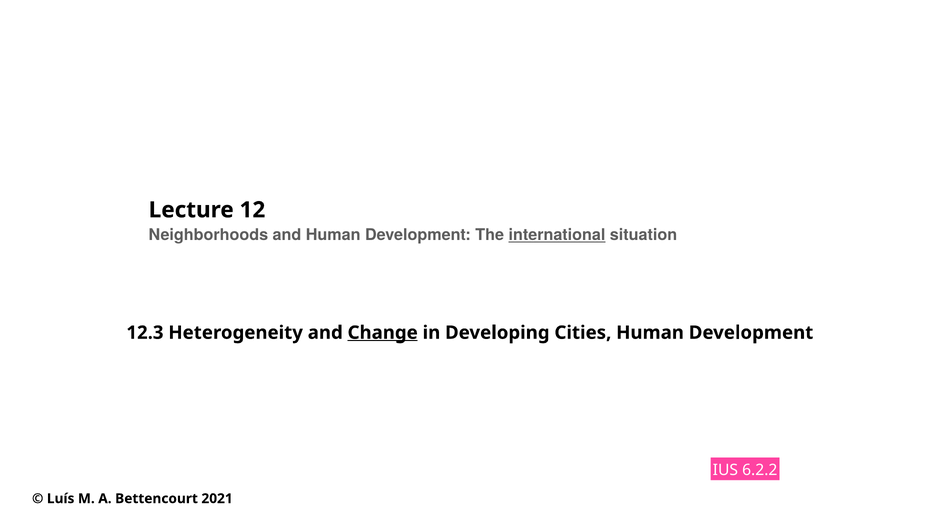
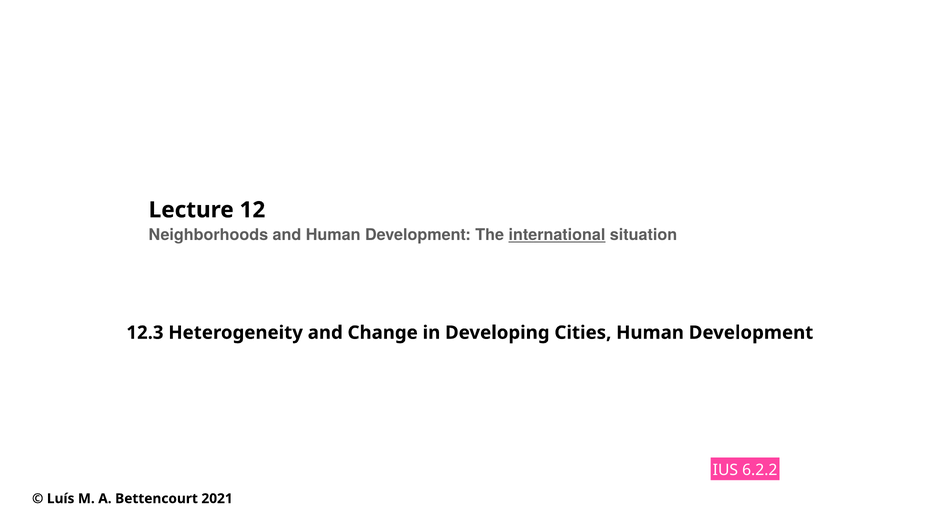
Change underline: present -> none (383, 333)
